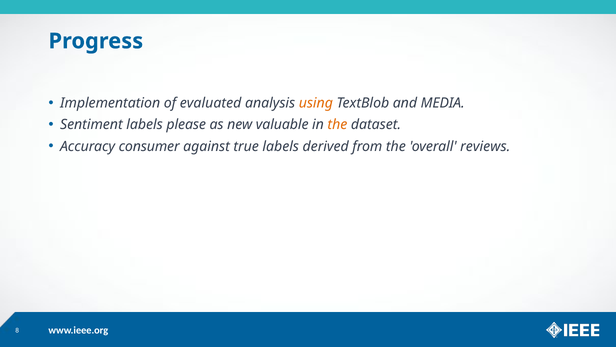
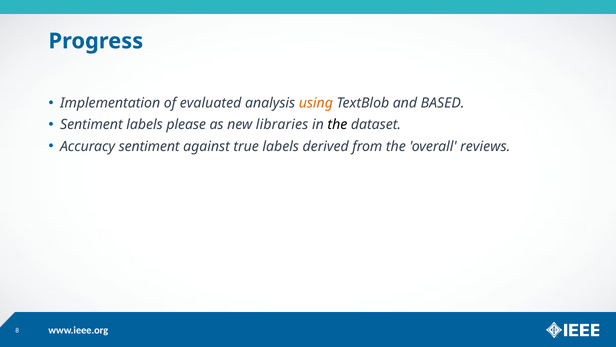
MEDIA: MEDIA -> BASED (443, 103)
valuable: valuable -> libraries (282, 125)
the colour: orange -> black (337, 125)
Accuracy consumer: consumer -> sentiment (149, 146)
